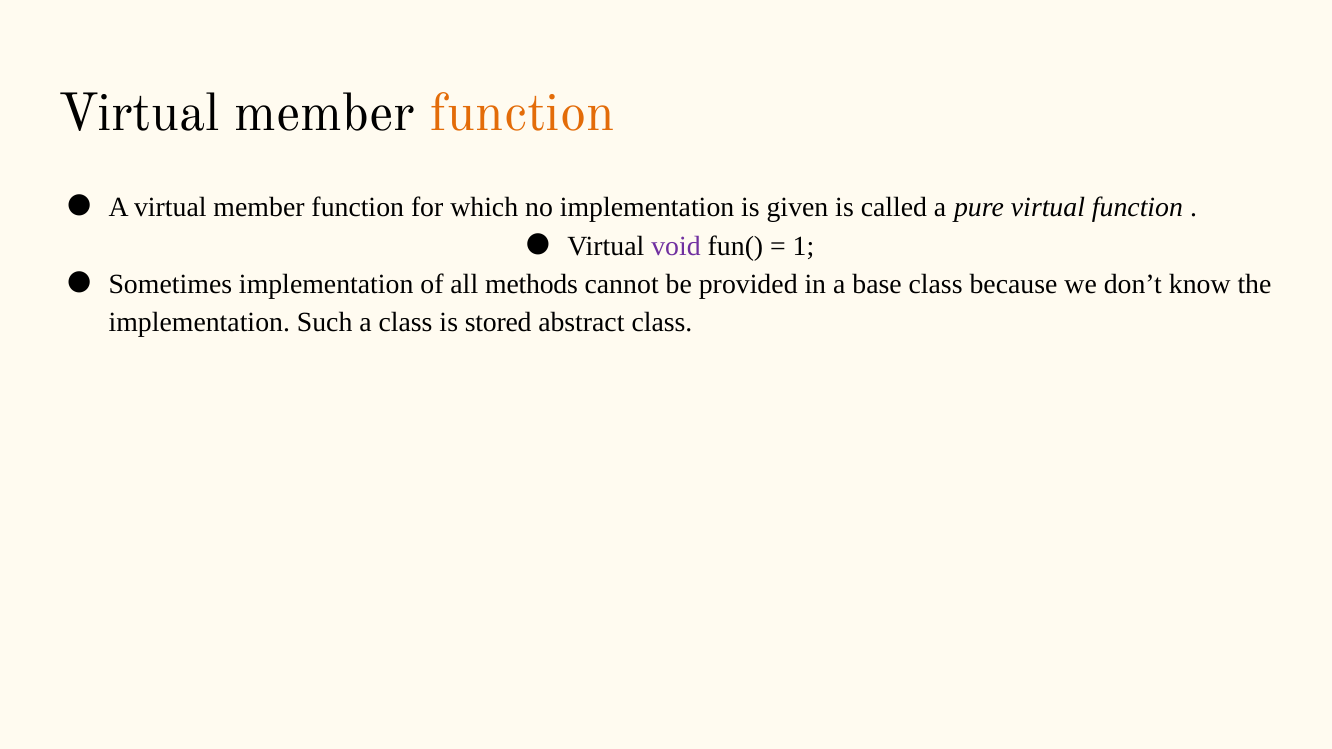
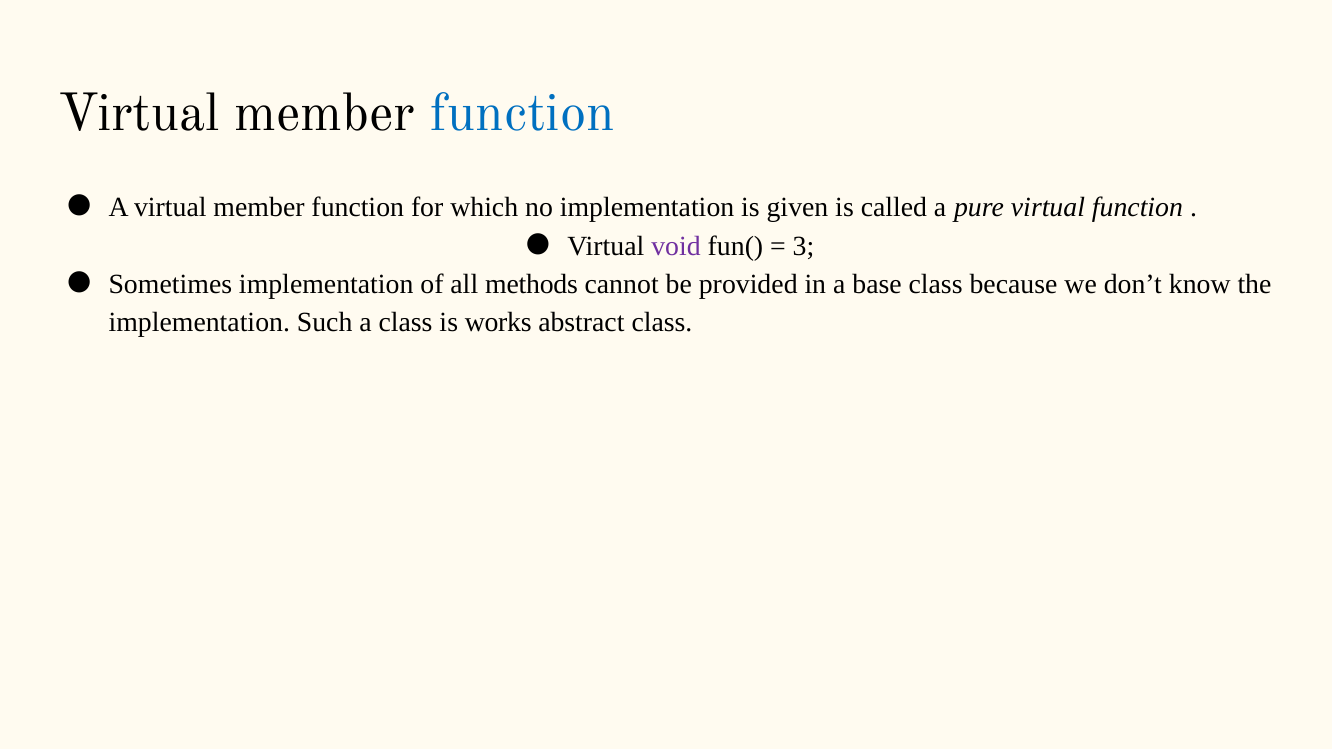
function colour: orange -> blue (522, 113)
1: 1 -> 3 (804, 246)
stored: stored -> works (498, 323)
